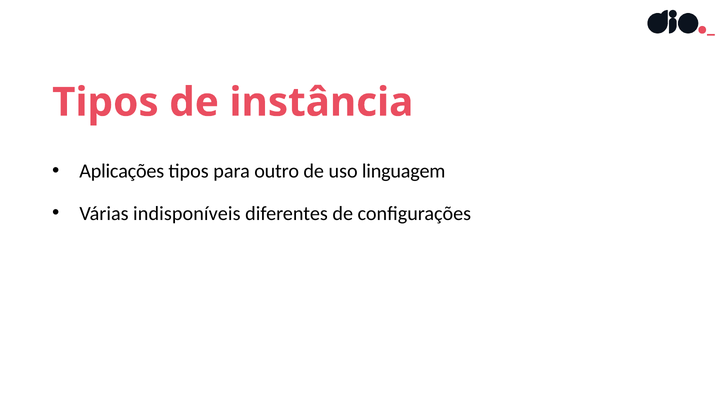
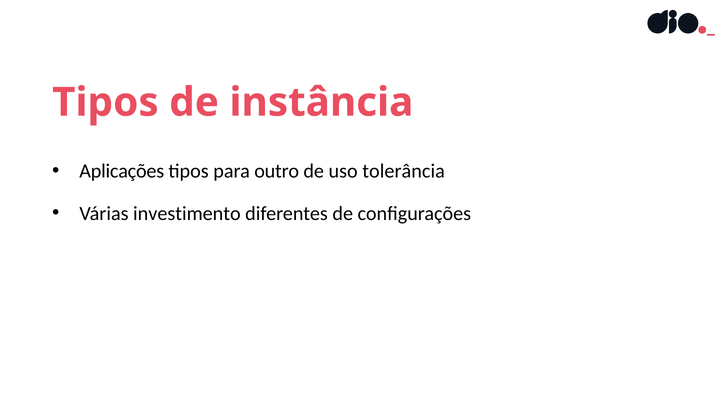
linguagem: linguagem -> tolerância (404, 171)
indisponíveis: indisponíveis -> investimento (187, 214)
